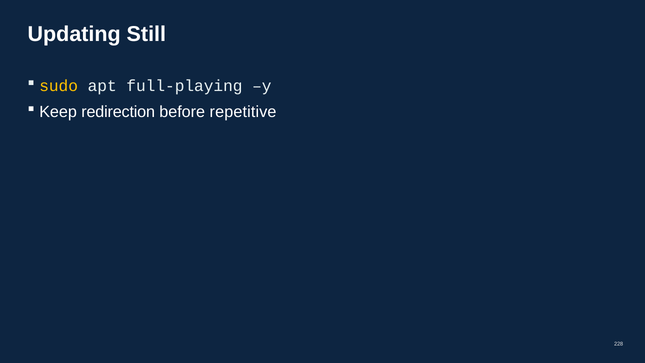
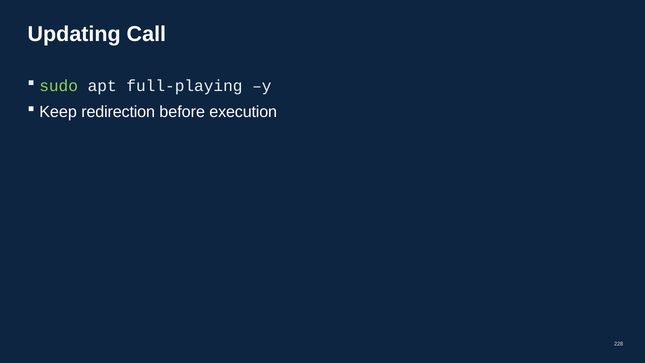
Still: Still -> Call (146, 34)
sudo colour: yellow -> light green (59, 86)
repetitive: repetitive -> execution (243, 112)
